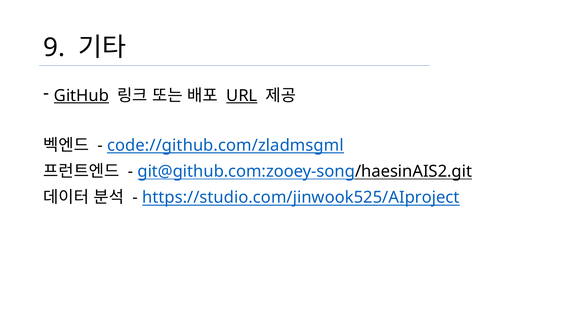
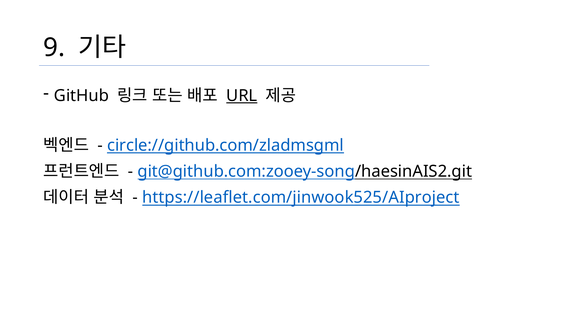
GitHub underline: present -> none (81, 96)
code://github.com/zladmsgml: code://github.com/zladmsgml -> circle://github.com/zladmsgml (225, 145)
https://studio.com/jinwook525/AIproject: https://studio.com/jinwook525/AIproject -> https://leaflet.com/jinwook525/AIproject (301, 198)
